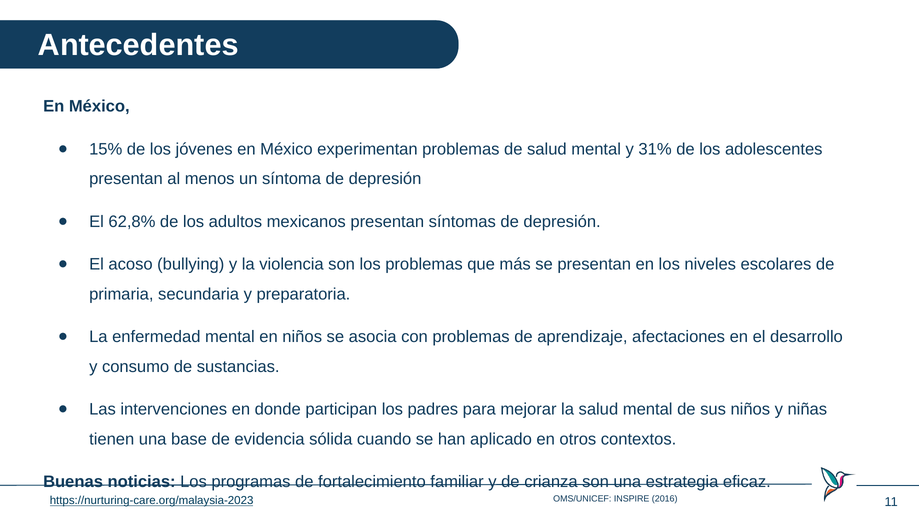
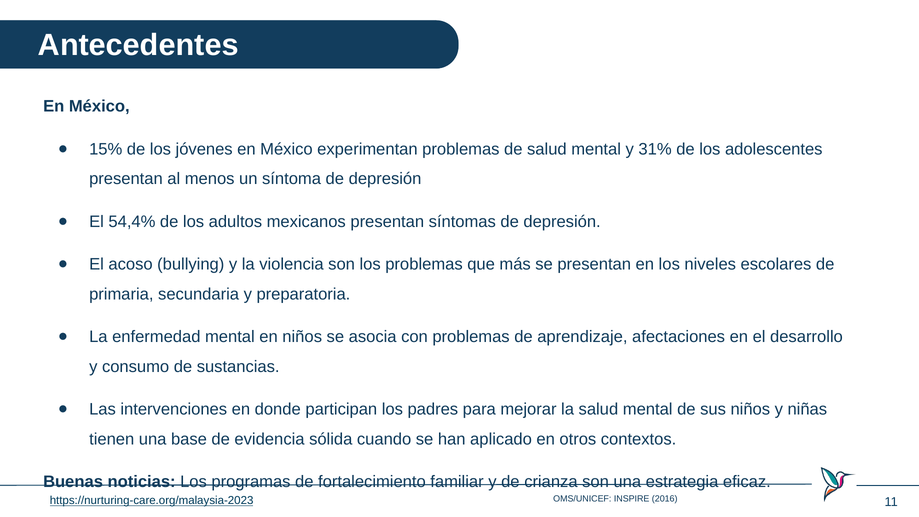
62,8%: 62,8% -> 54,4% (132, 222)
